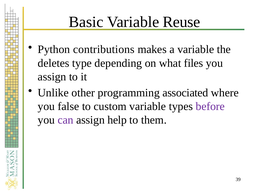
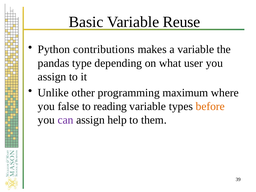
deletes: deletes -> pandas (54, 63)
files: files -> user (193, 63)
associated: associated -> maximum (185, 93)
custom: custom -> reading (110, 106)
before colour: purple -> orange (210, 106)
